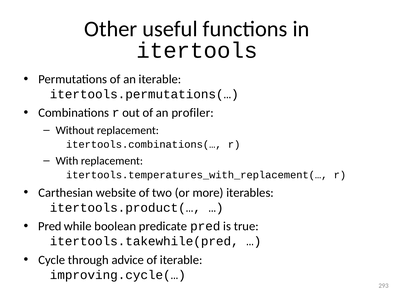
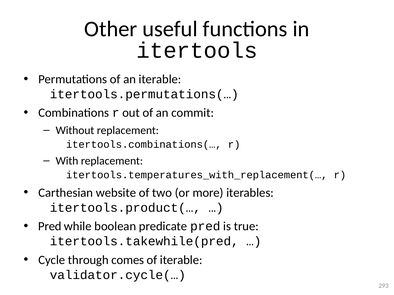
profiler: profiler -> commit (193, 113)
advice: advice -> comes (128, 260)
improving.cycle(…: improving.cycle(… -> validator.cycle(… (118, 275)
